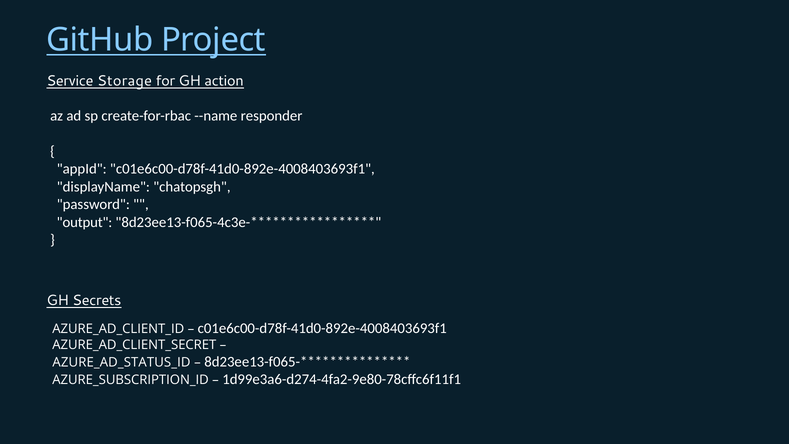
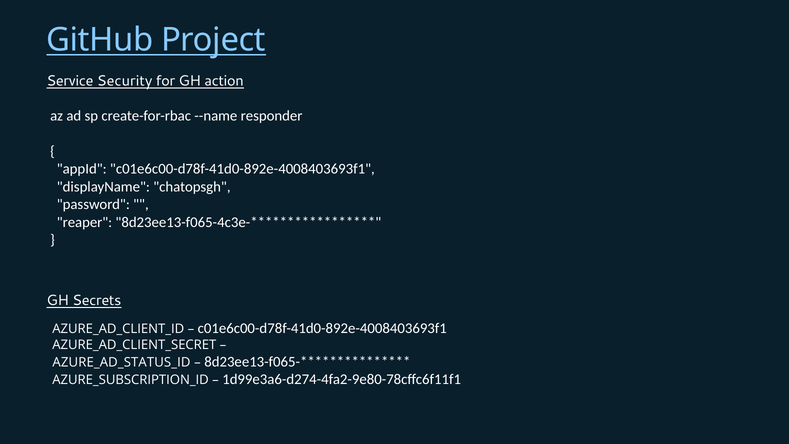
Storage: Storage -> Security (125, 81)
output: output -> reaper (84, 222)
